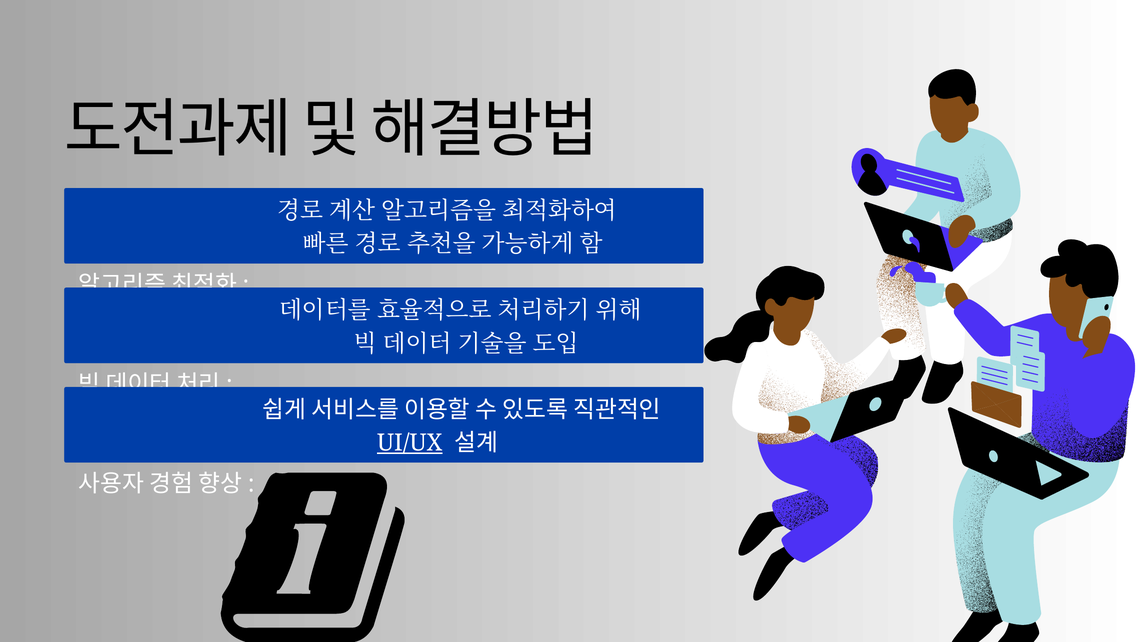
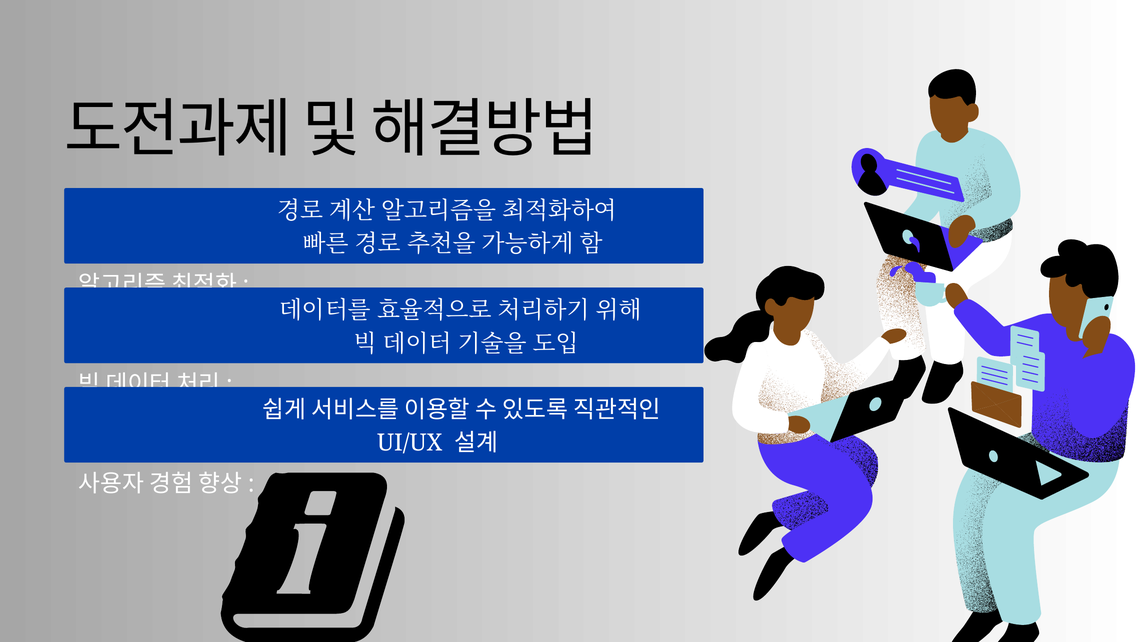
UI/UX underline: present -> none (410, 443)
